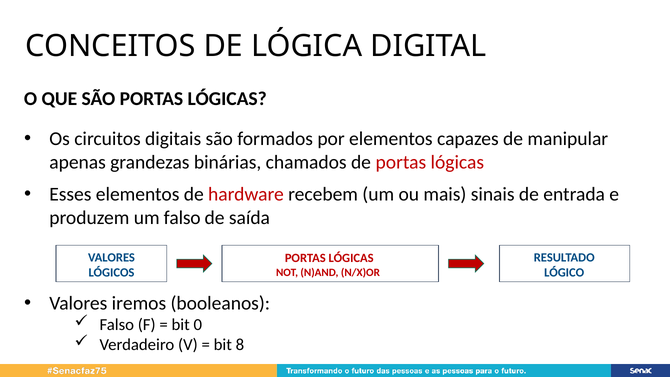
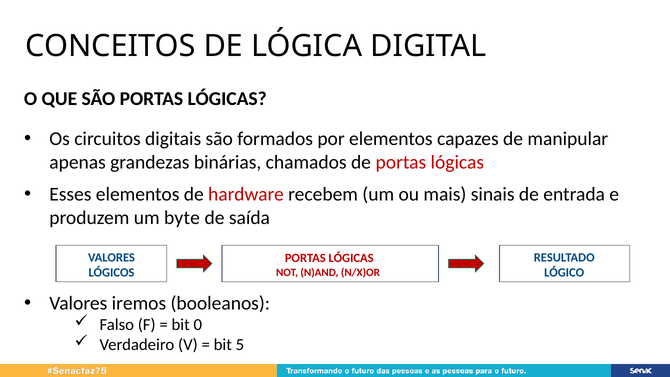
um falso: falso -> byte (182, 218)
8: 8 -> 5 (240, 345)
